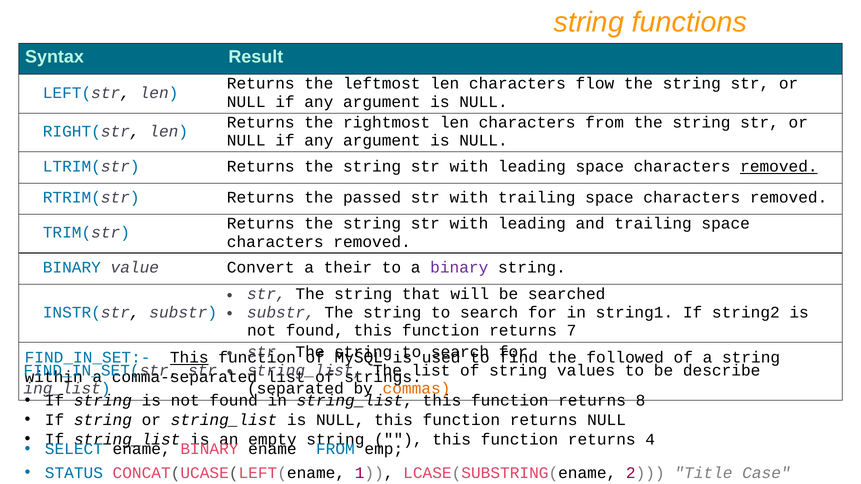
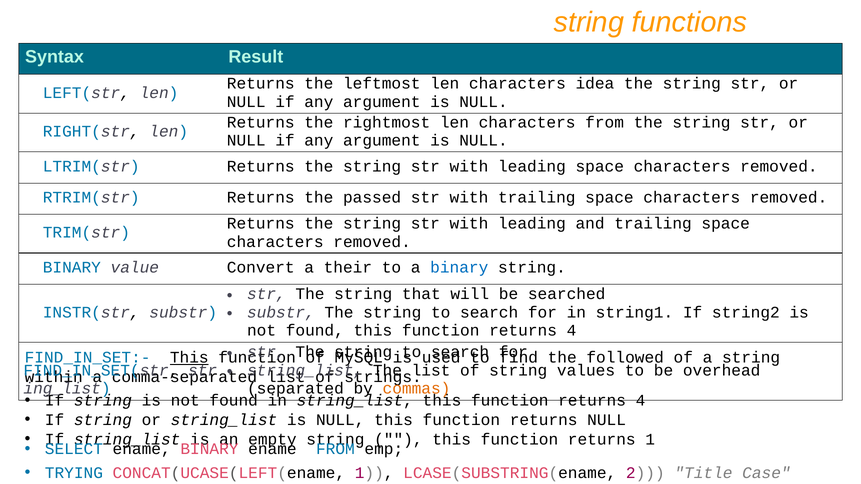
flow: flow -> idea (595, 84)
removed underline: present -> none (779, 167)
binary colour: purple -> blue (459, 268)
7: 7 -> 4 (571, 331)
describe: describe -> overhead (722, 371)
8: 8 -> 4 (641, 401)
returns 4: 4 -> 1 (650, 440)
STATUS: STATUS -> TRYING (74, 473)
